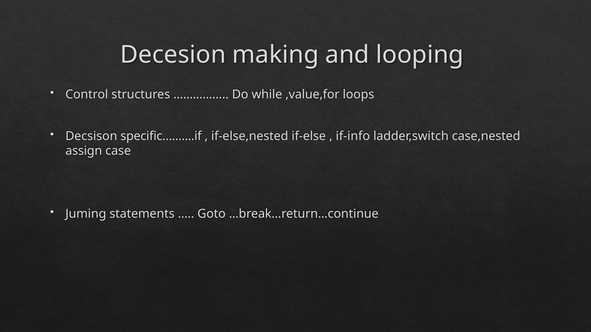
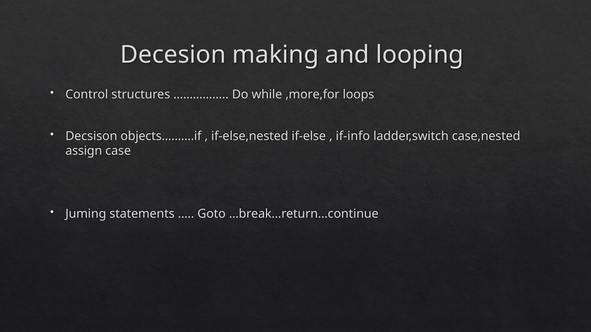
,value,for: ,value,for -> ,more,for (312, 94)
specific……….if: specific……….if -> objects……….if (161, 136)
